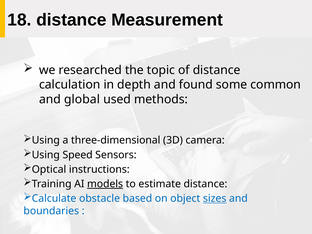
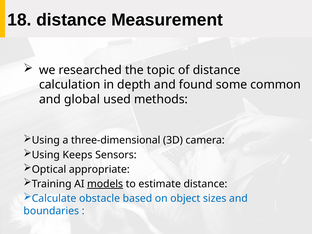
Speed: Speed -> Keeps (77, 155)
instructions: instructions -> appropriate (99, 169)
sizes underline: present -> none (215, 198)
